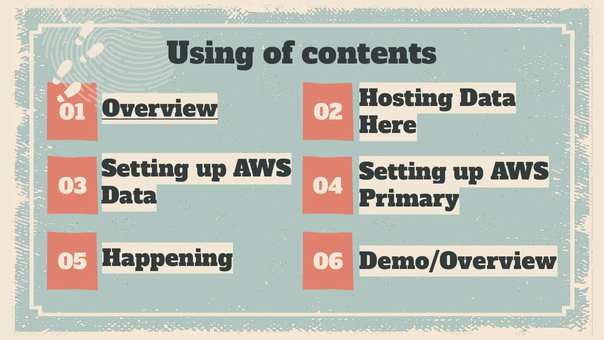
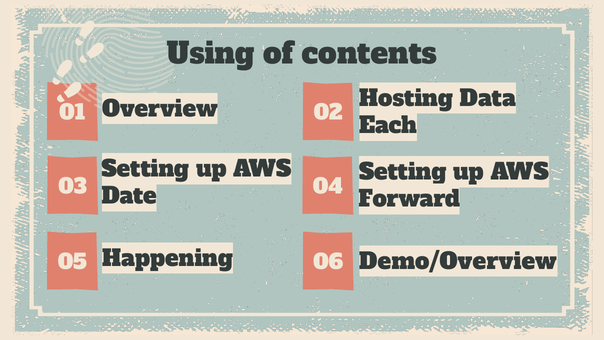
Overview underline: present -> none (160, 109)
Here: Here -> Each (388, 126)
Data: Data -> Date (129, 196)
Primary: Primary -> Forward (409, 199)
